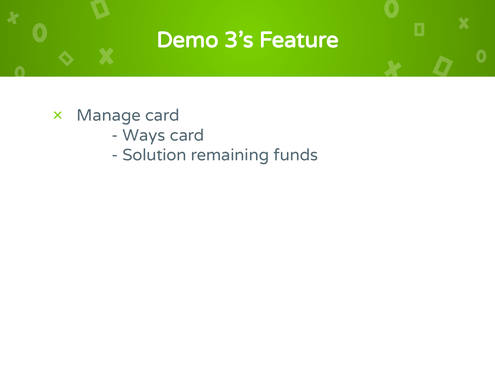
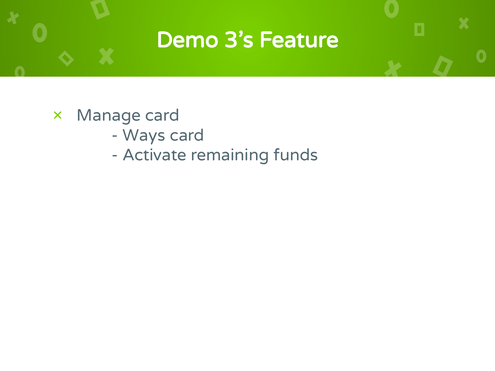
Solution: Solution -> Activate (154, 155)
